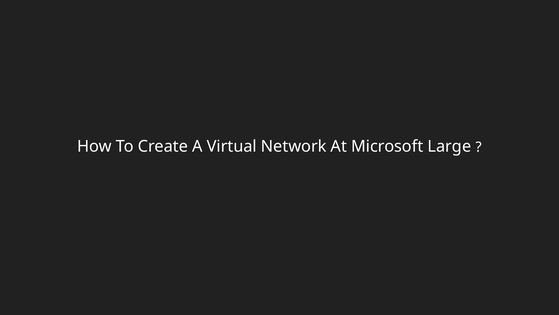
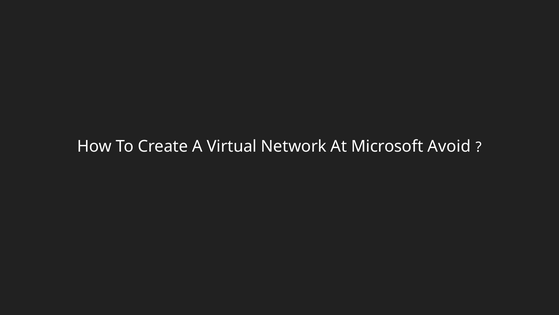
Large: Large -> Avoid (449, 146)
